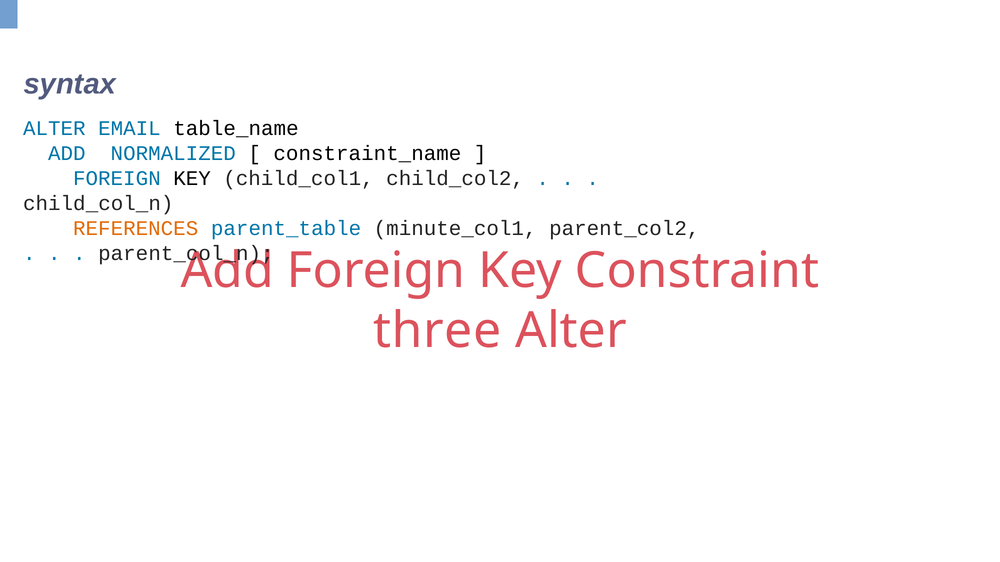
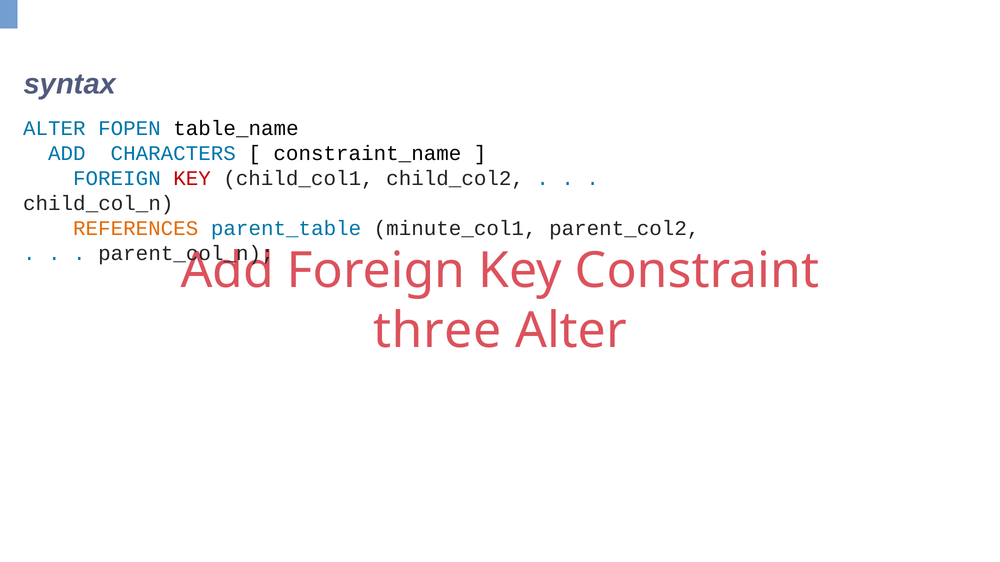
EMAIL: EMAIL -> FOPEN (129, 129)
NORMALIZED: NORMALIZED -> CHARACTERS (173, 154)
KEY colour: black -> red (192, 179)
